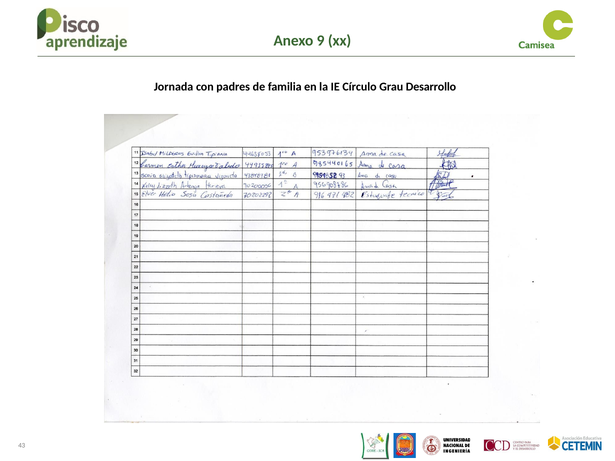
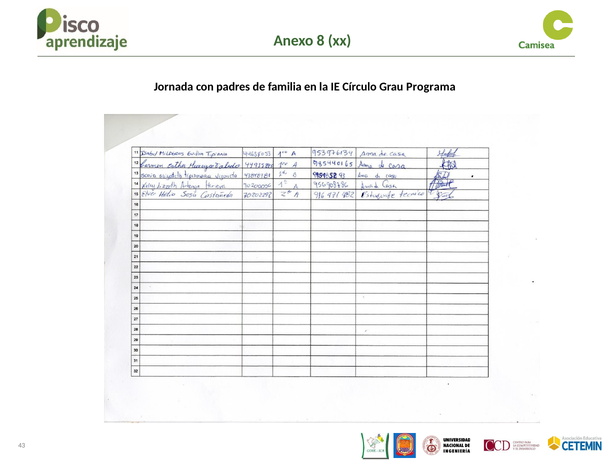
9: 9 -> 8 (321, 41)
Desarrollo: Desarrollo -> Programa (431, 87)
